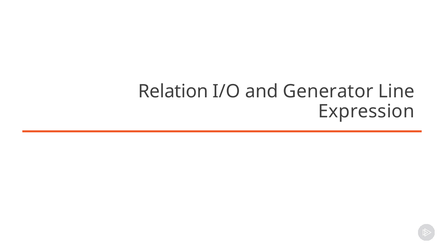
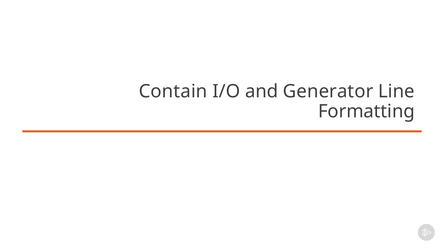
Relation: Relation -> Contain (173, 91)
Expression: Expression -> Formatting (366, 111)
